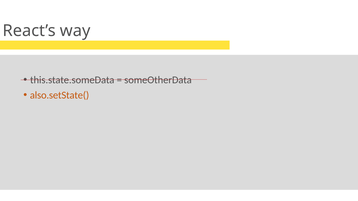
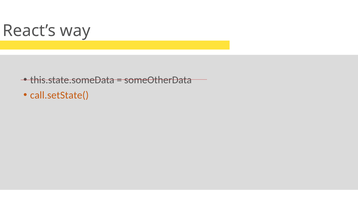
also.setState(: also.setState( -> call.setState( (59, 95)
